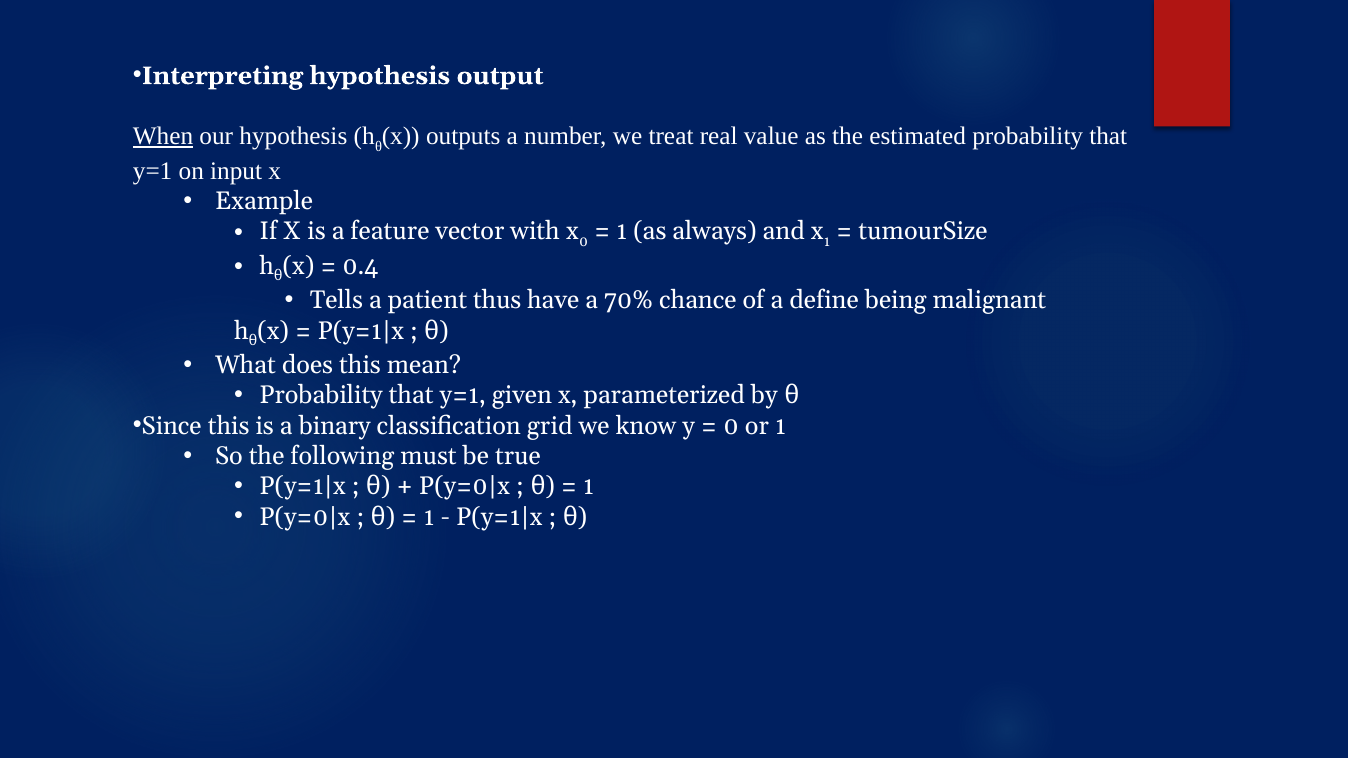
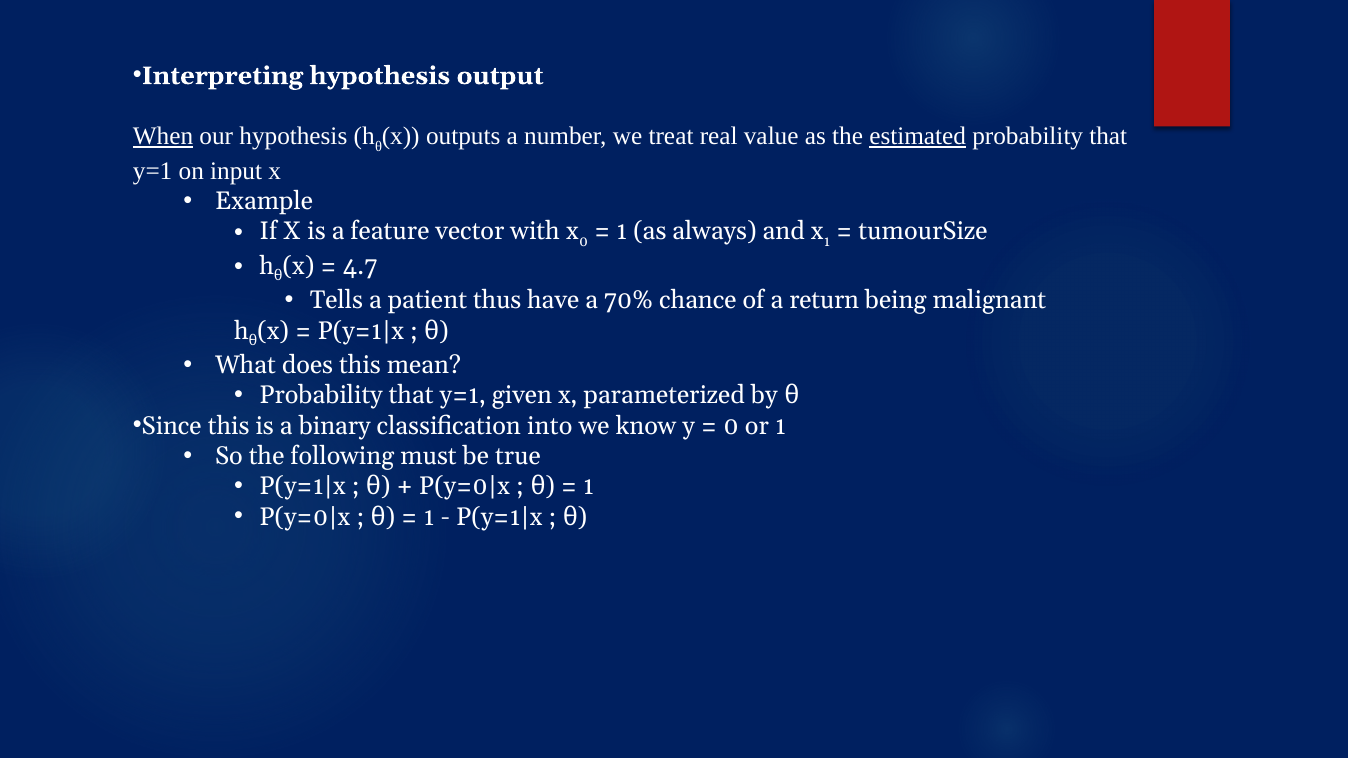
estimated underline: none -> present (918, 136)
0.4: 0.4 -> 4.7 (360, 266)
define: define -> return (824, 300)
grid: grid -> into (550, 426)
